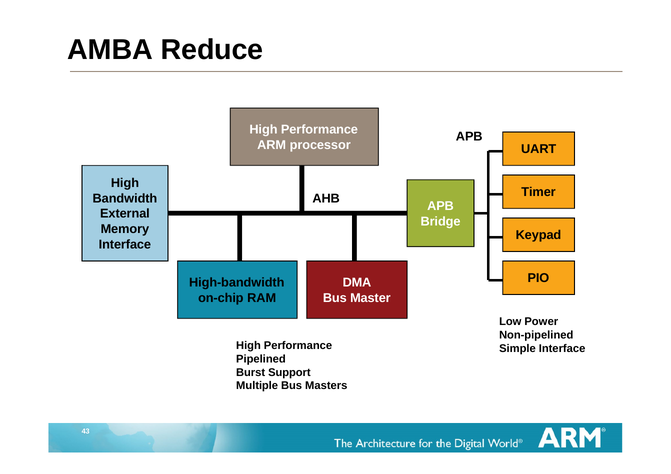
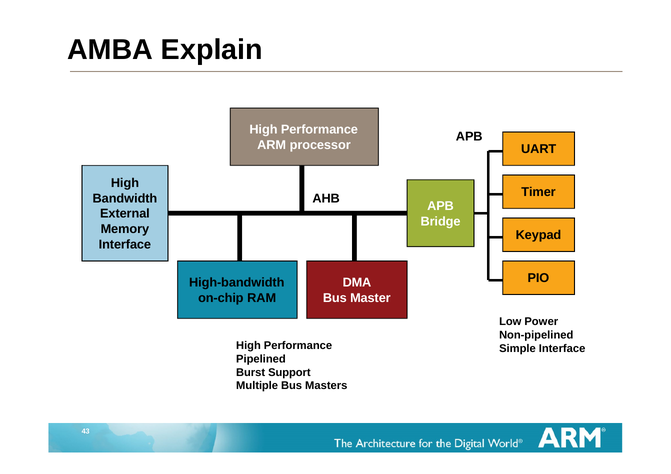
Reduce: Reduce -> Explain (212, 50)
